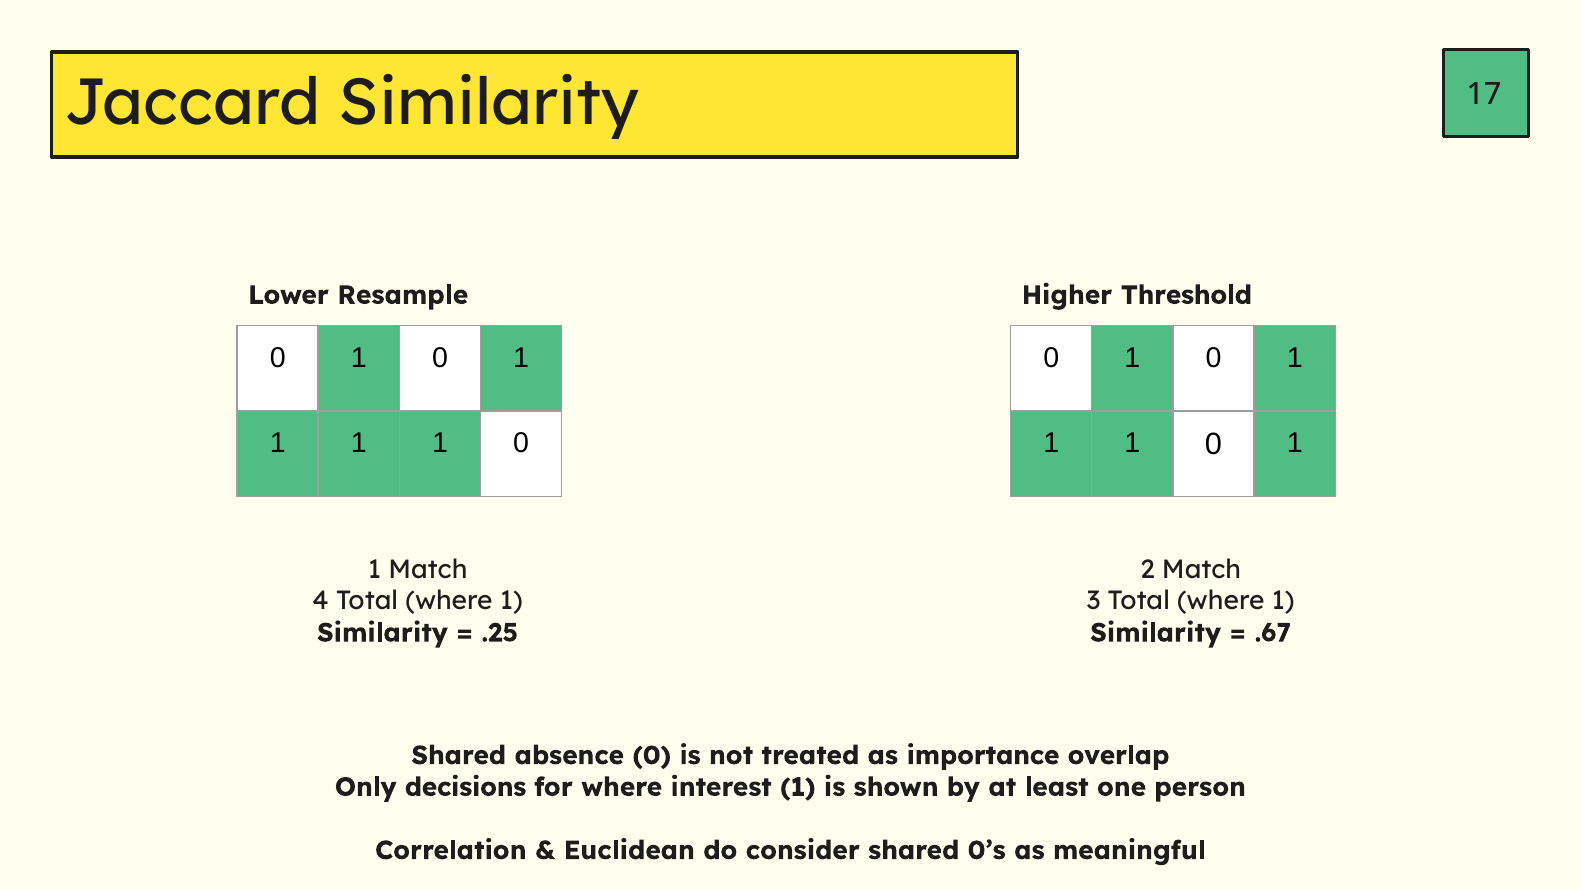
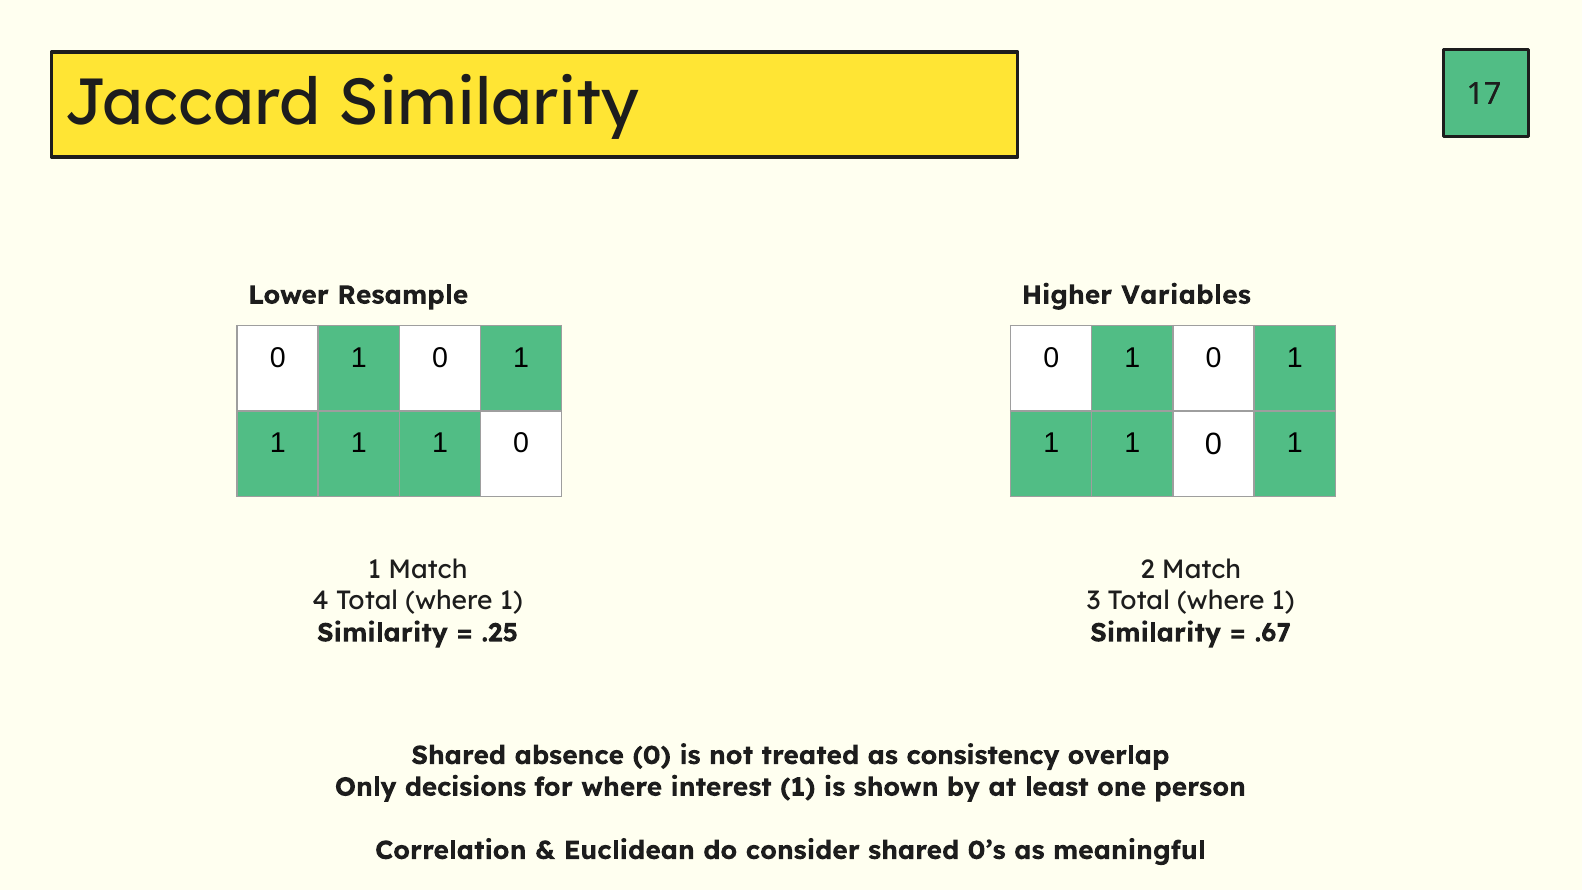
Threshold: Threshold -> Variables (1186, 295)
importance: importance -> consistency (983, 755)
